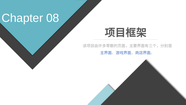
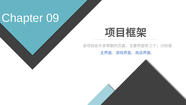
08: 08 -> 09 (53, 18)
